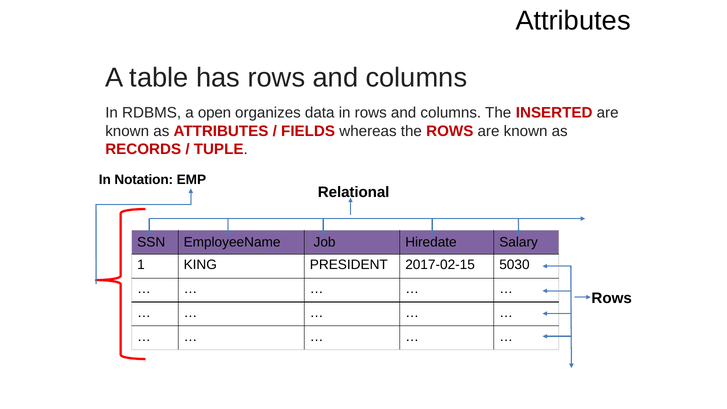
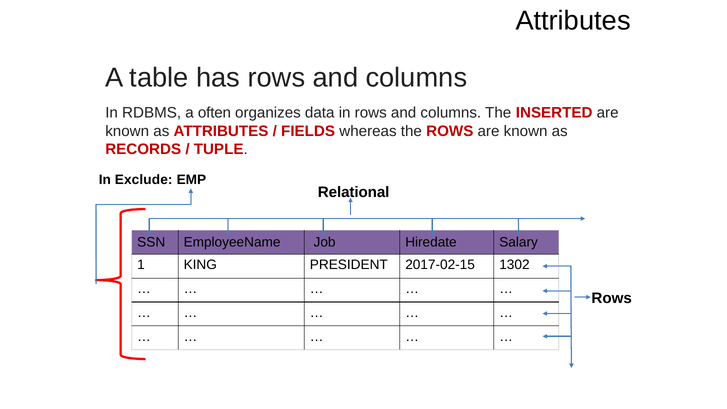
open: open -> often (215, 113)
Notation: Notation -> Exclude (144, 180)
5030: 5030 -> 1302 (514, 265)
